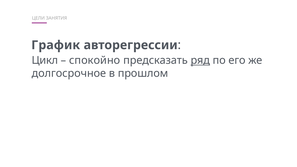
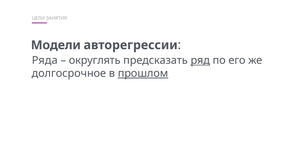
График: График -> Модели (56, 45)
Цикл: Цикл -> Ряда (45, 60)
спокойно: спокойно -> округлять (95, 60)
прошлом underline: none -> present (143, 73)
